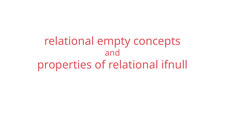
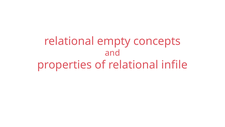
ifnull: ifnull -> infile (174, 65)
